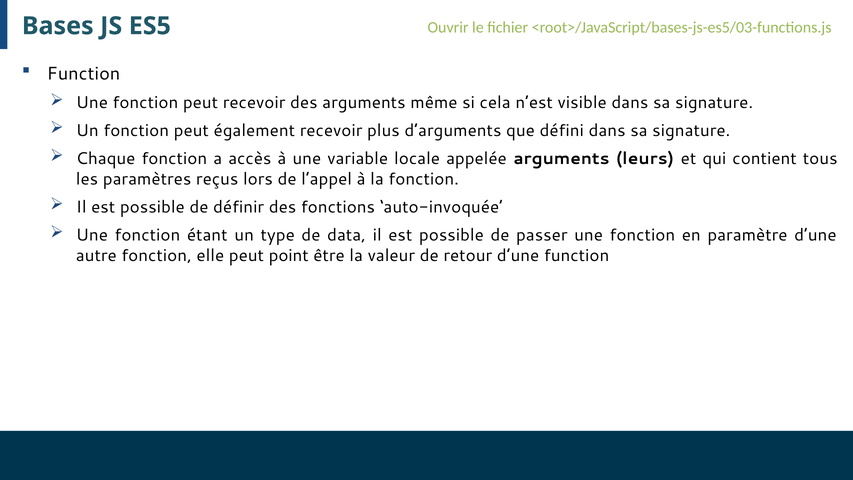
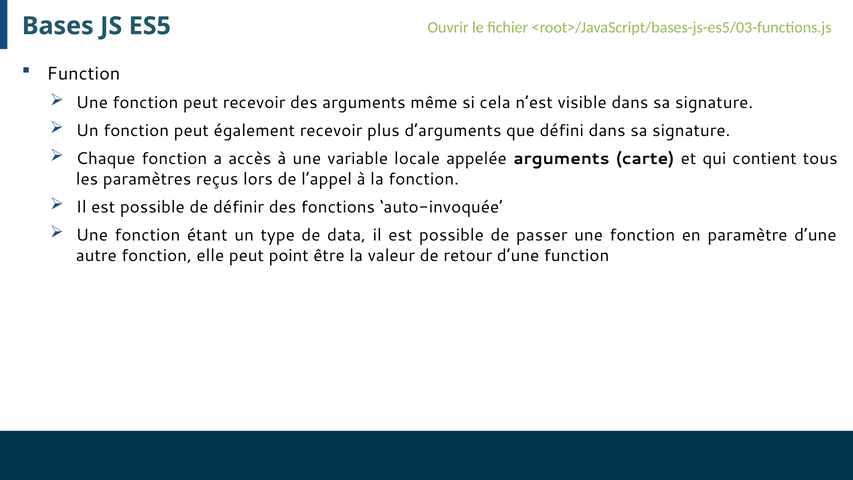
leurs: leurs -> carte (645, 159)
